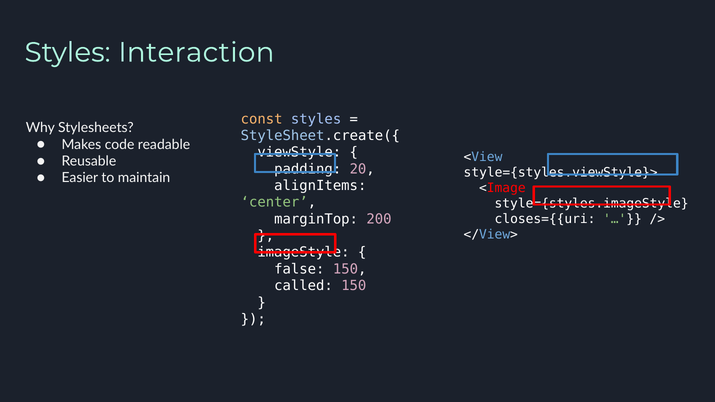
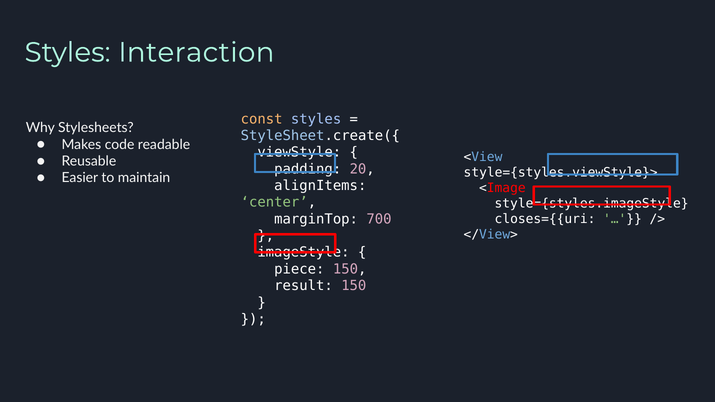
200: 200 -> 700 (379, 219)
false: false -> piece (299, 269)
called: called -> result (304, 286)
